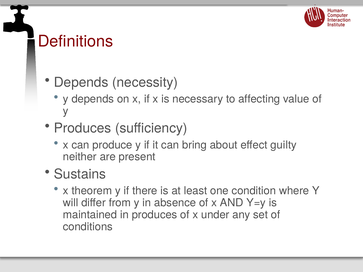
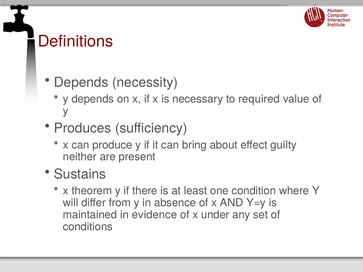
affecting: affecting -> required (259, 99)
in produces: produces -> evidence (154, 215)
